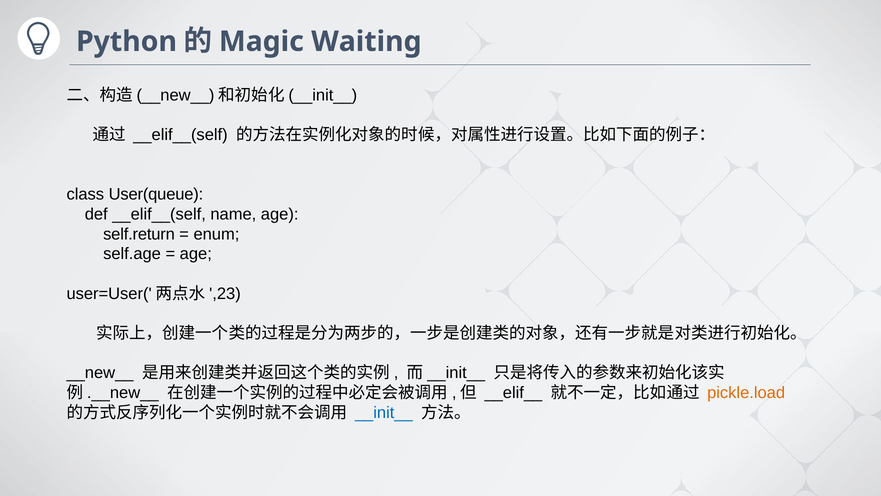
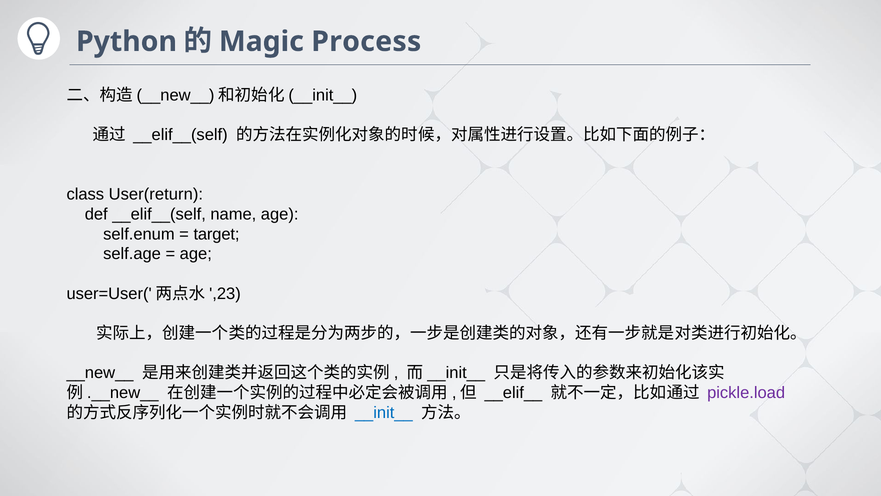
Waiting: Waiting -> Process (366, 42)
User(queue: User(queue -> User(return (156, 194)
self.return: self.return -> self.enum (139, 234)
enum: enum -> target (216, 234)
pickle.load colour: orange -> purple (746, 393)
